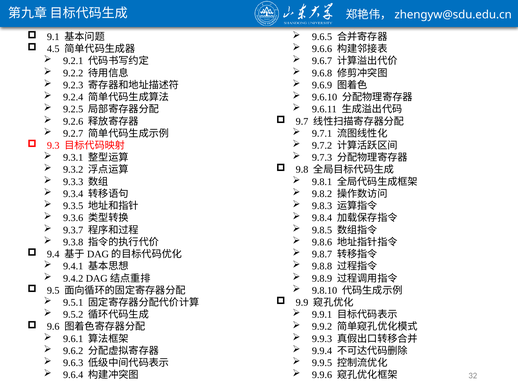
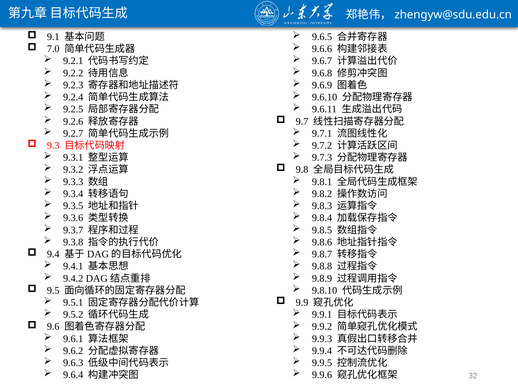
4.5: 4.5 -> 7.0 (53, 49)
